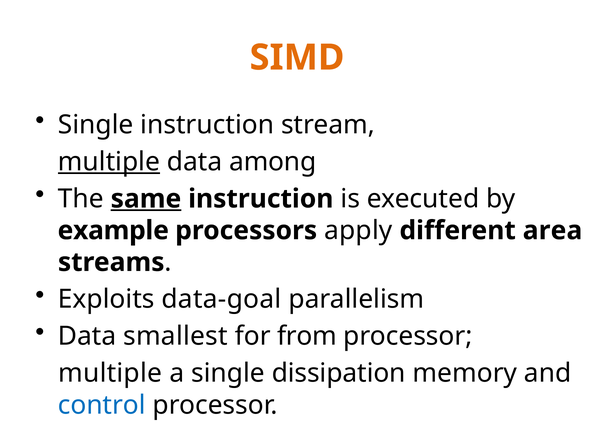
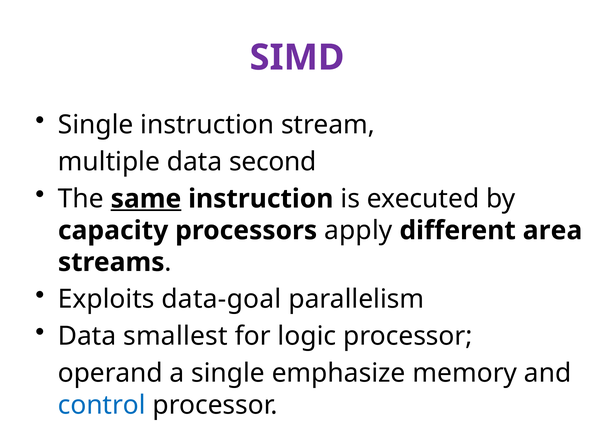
SIMD colour: orange -> purple (297, 58)
multiple underline: present -> none (109, 162)
among: among -> second (273, 162)
example: example -> capacity (113, 230)
from: from -> logic (307, 336)
multiple: multiple -> operand (110, 373)
dissipation: dissipation -> emphasize (339, 373)
